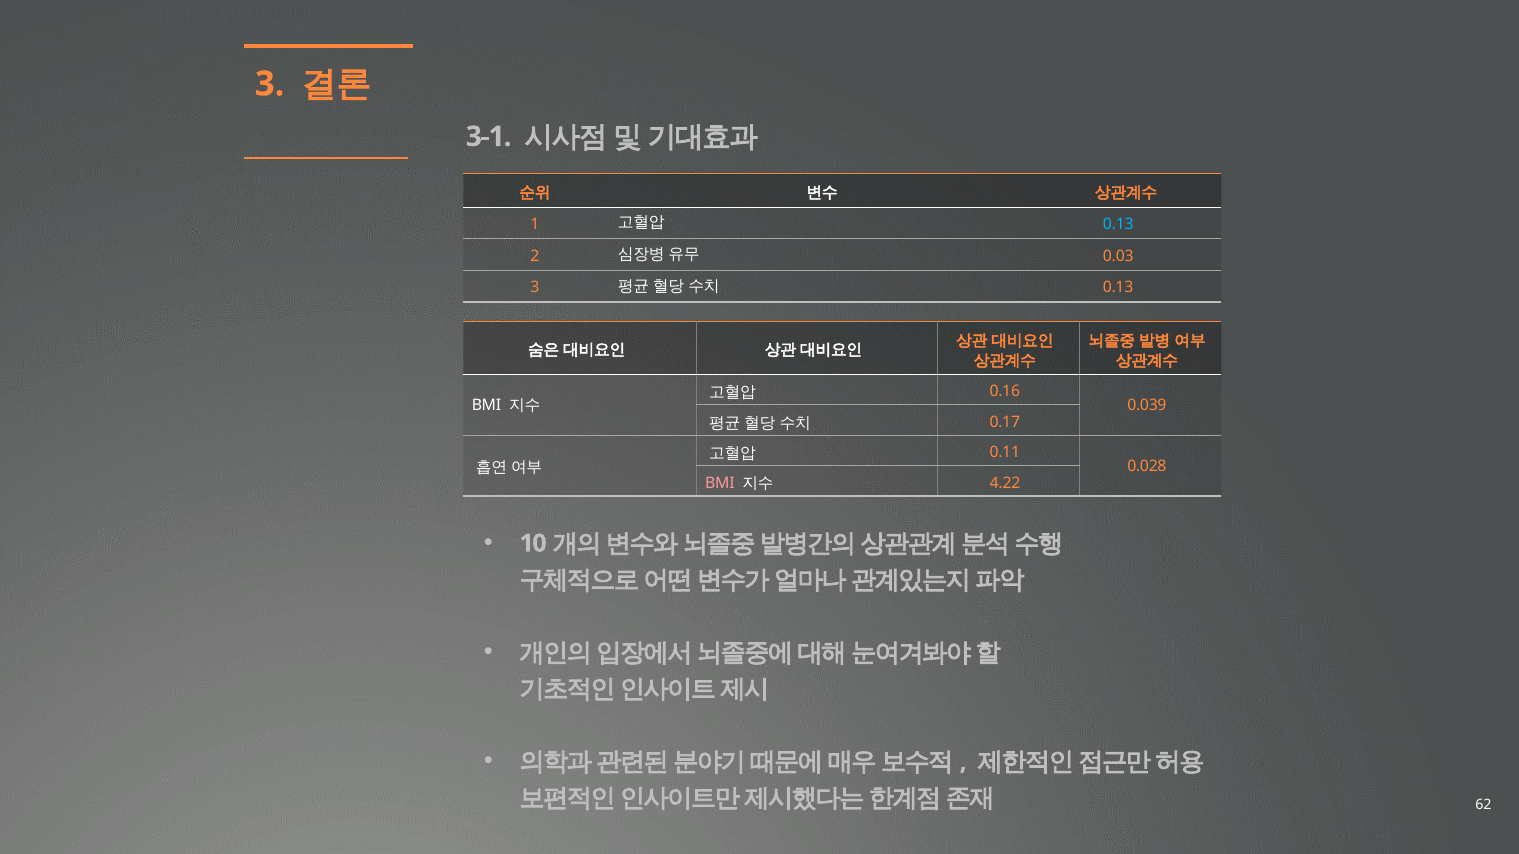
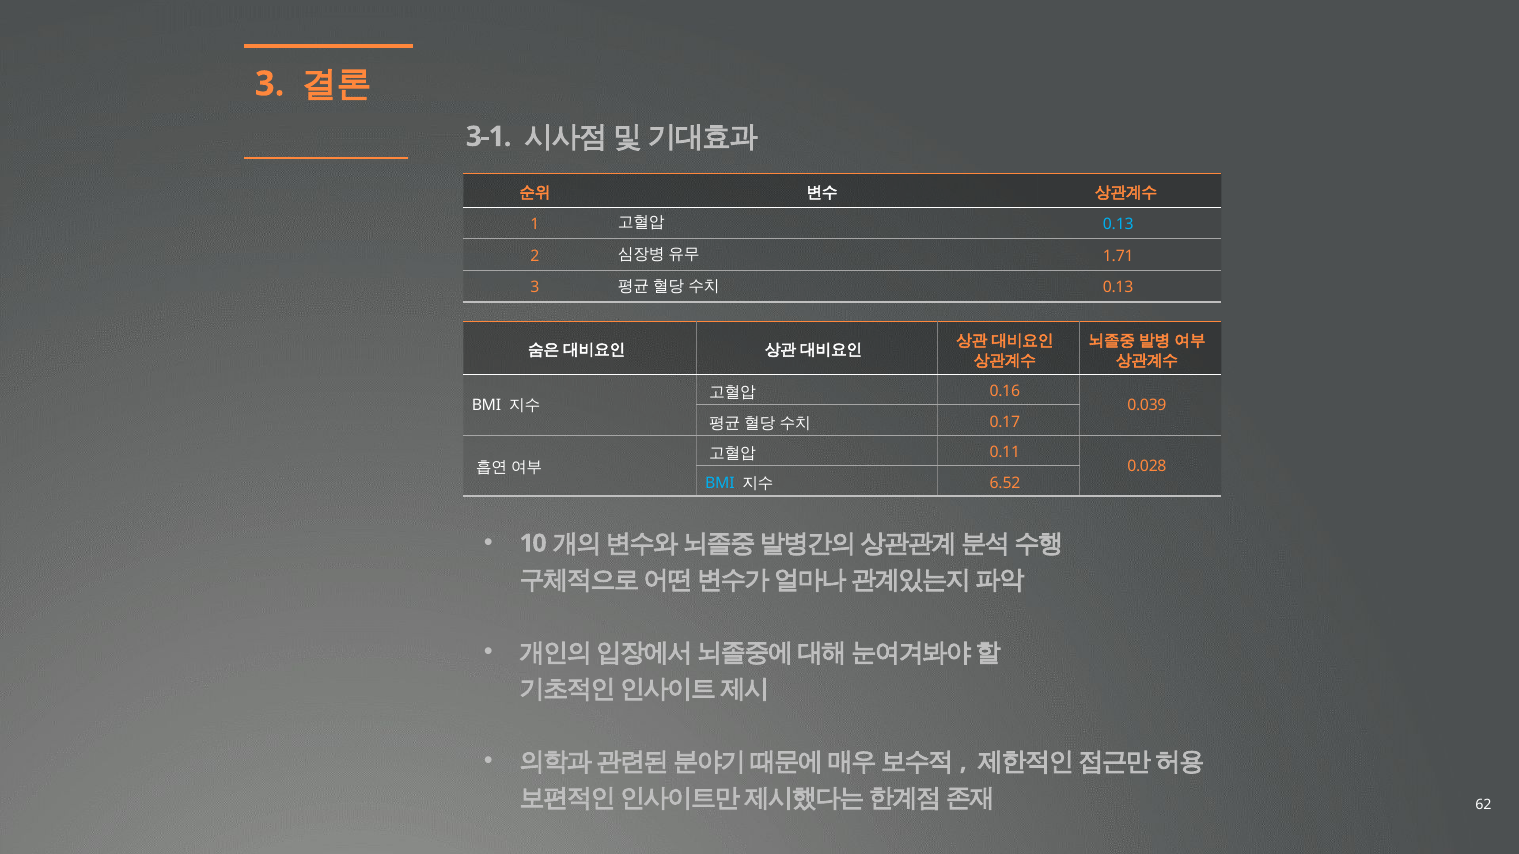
0.03: 0.03 -> 1.71 (1118, 256)
BMI colour: pink -> light blue (720, 483)
4.22: 4.22 -> 6.52 (1005, 483)
